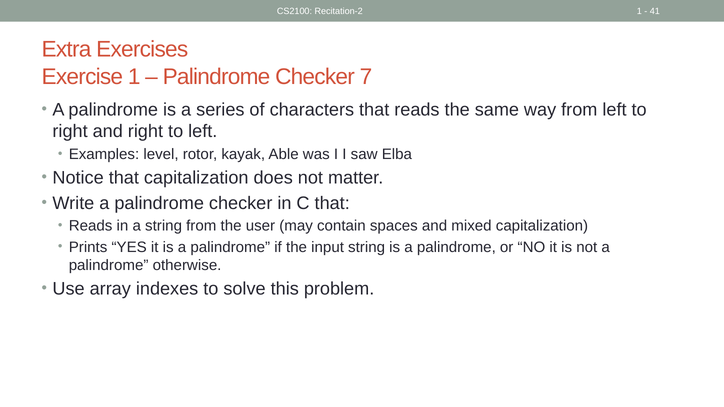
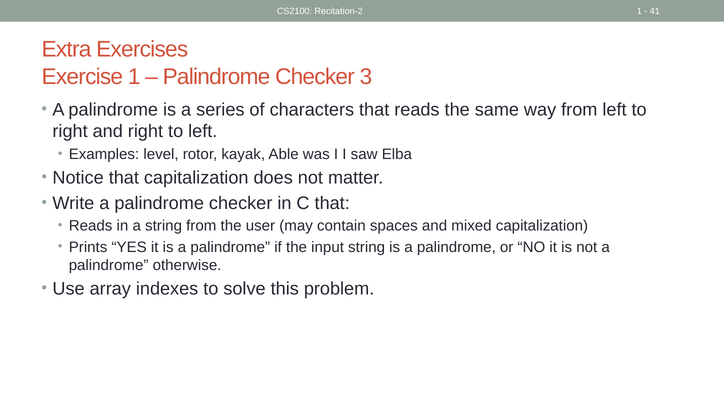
7: 7 -> 3 (366, 77)
